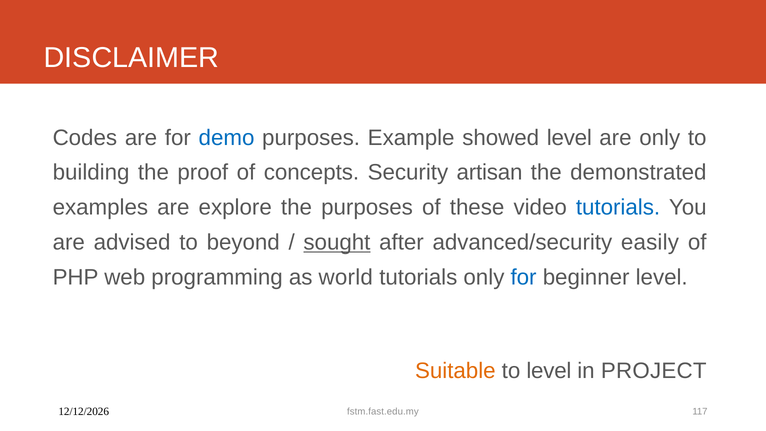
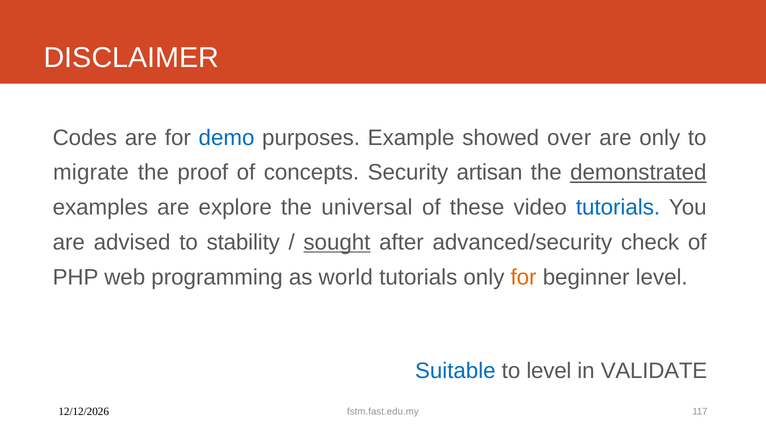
showed level: level -> over (569, 138)
building: building -> migrate (91, 173)
demonstrated underline: none -> present (638, 173)
the purposes: purposes -> universal (367, 207)
beyond: beyond -> stability (243, 242)
easily: easily -> check (650, 242)
for colour: blue -> orange (524, 277)
Suitable colour: orange -> blue (455, 371)
PROJECT: PROJECT -> VALIDATE (654, 371)
